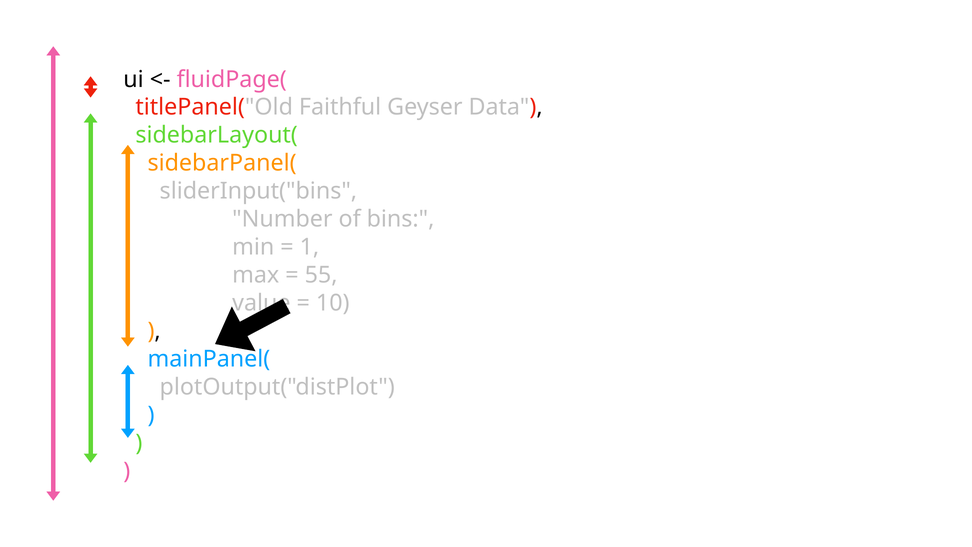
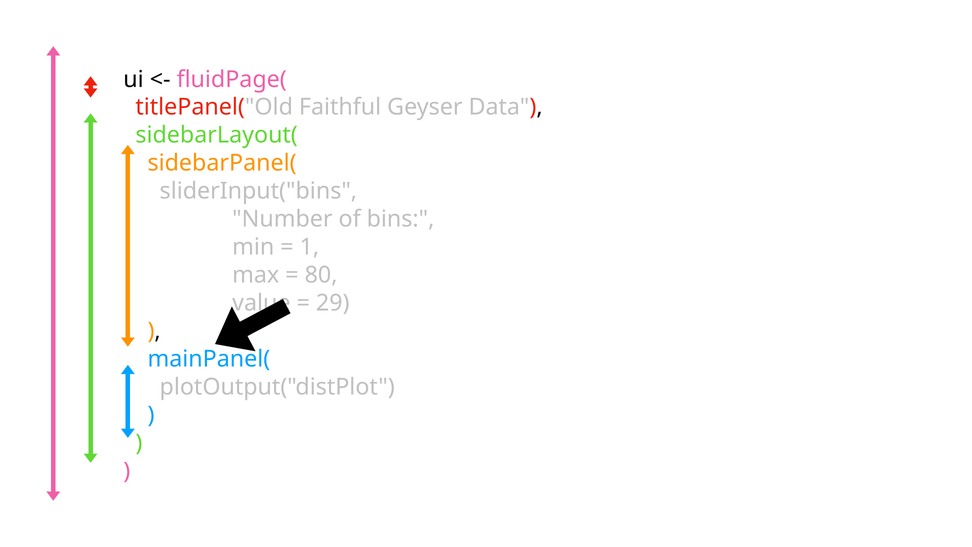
55: 55 -> 80 (321, 275)
10: 10 -> 29 (333, 303)
